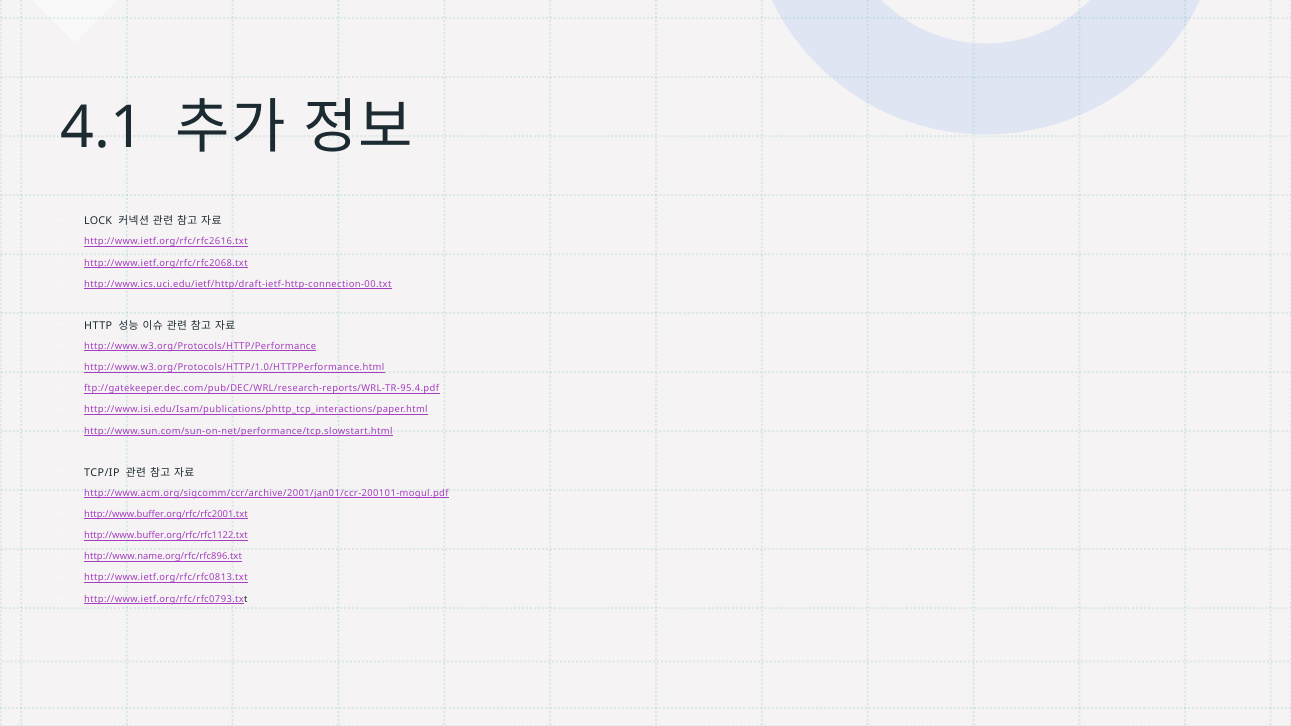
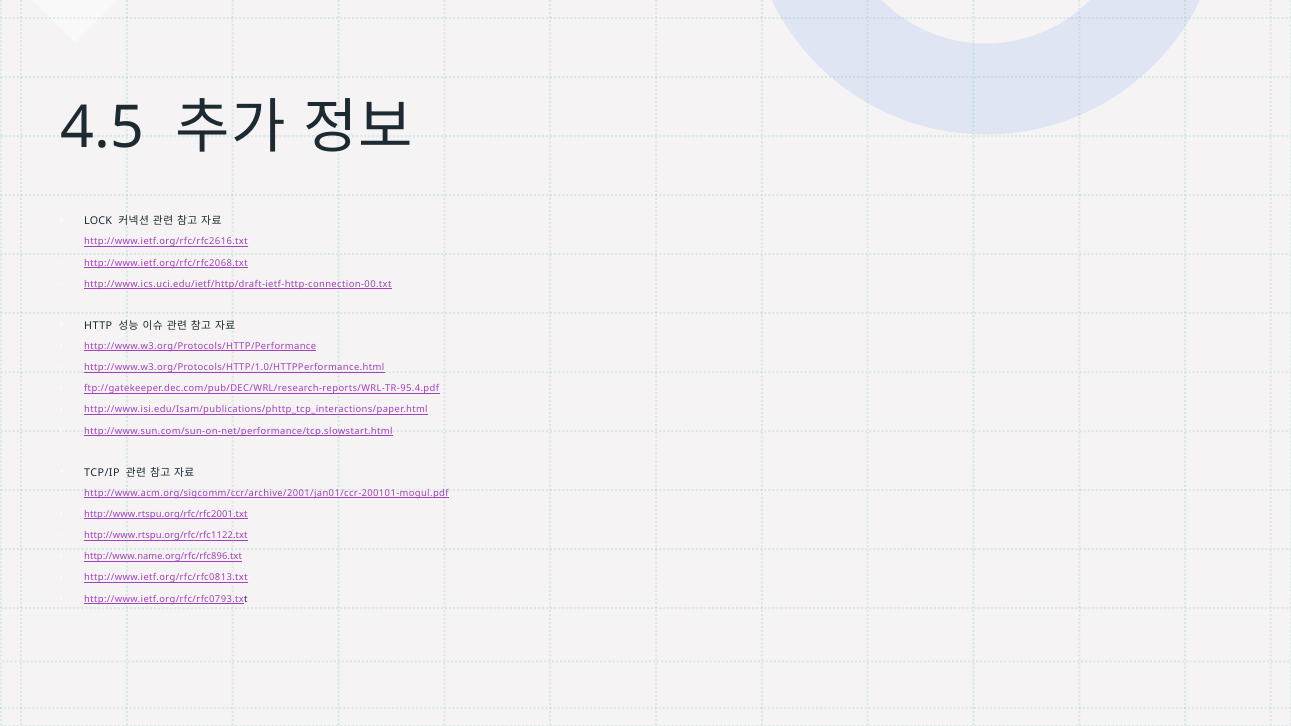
4.1: 4.1 -> 4.5 (102, 128)
http://www.buffer.org/rfc/rfc2001.txt: http://www.buffer.org/rfc/rfc2001.txt -> http://www.rtspu.org/rfc/rfc2001.txt (166, 514)
http://www.buffer.org/rfc/rfc1122.txt: http://www.buffer.org/rfc/rfc1122.txt -> http://www.rtspu.org/rfc/rfc1122.txt (166, 536)
